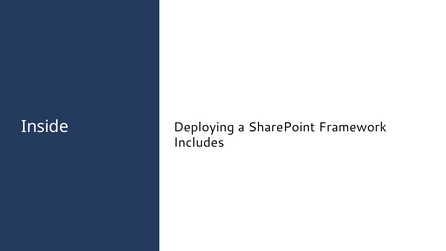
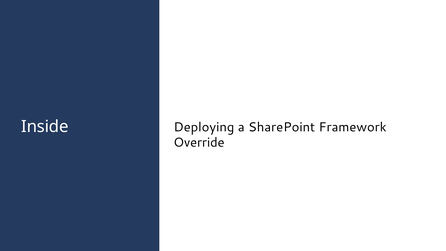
Includes: Includes -> Override (199, 143)
